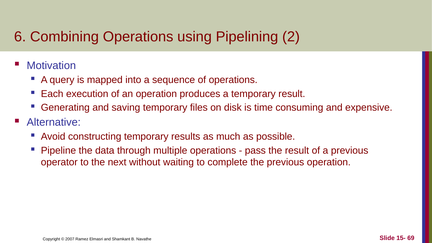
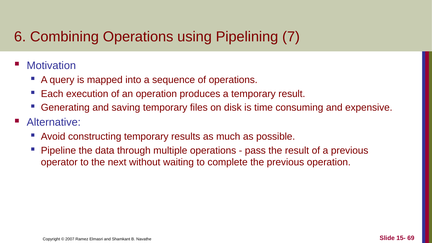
2: 2 -> 7 (291, 37)
